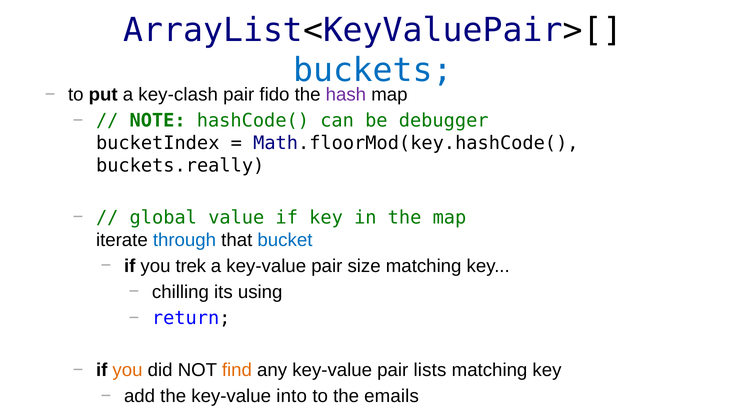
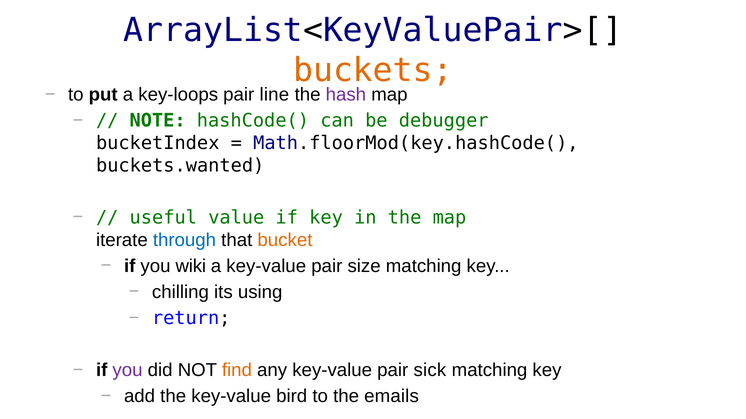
buckets colour: blue -> orange (373, 70)
key-clash: key-clash -> key-loops (178, 95)
fido: fido -> line (274, 95)
buckets.really: buckets.really -> buckets.wanted (180, 166)
global: global -> useful (163, 218)
bucket colour: blue -> orange (285, 240)
trek: trek -> wiki (191, 266)
you colour: orange -> purple (128, 371)
lists: lists -> sick (430, 371)
into: into -> bird (292, 397)
